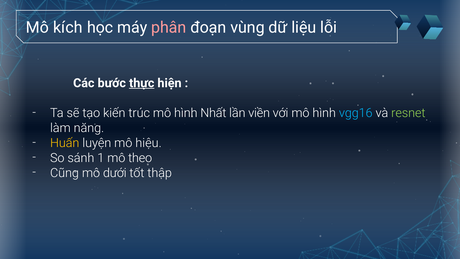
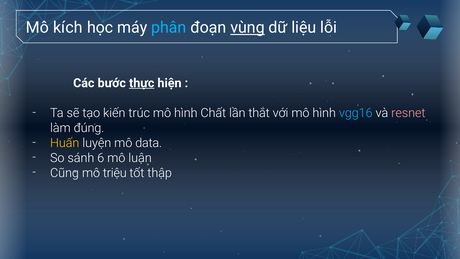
phân colour: pink -> light blue (169, 28)
vùng underline: none -> present (248, 28)
Nhất: Nhất -> Chất (213, 113)
viền: viền -> thắt (259, 113)
resnet colour: light green -> pink (408, 113)
năng: năng -> đúng (89, 128)
hiệu: hiệu -> data (149, 143)
1: 1 -> 6 (101, 158)
theo: theo -> luận (140, 158)
dưới: dưới -> triệu (115, 173)
